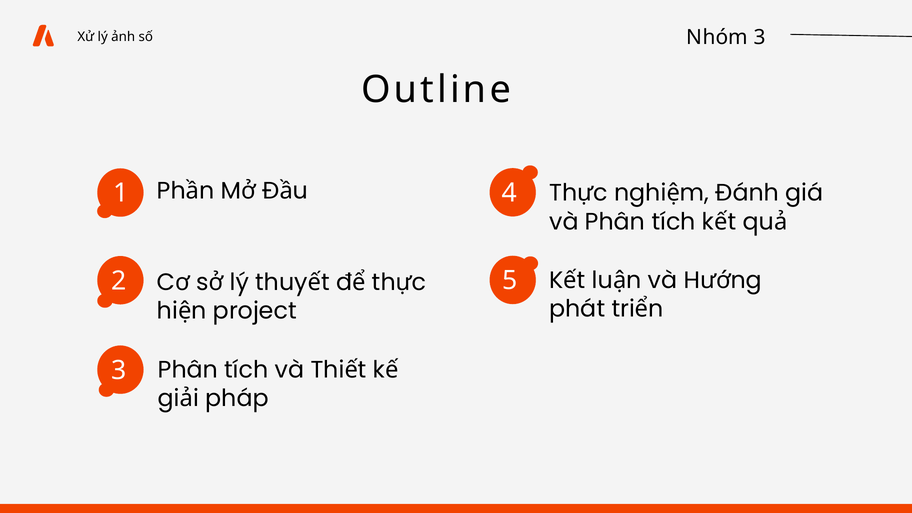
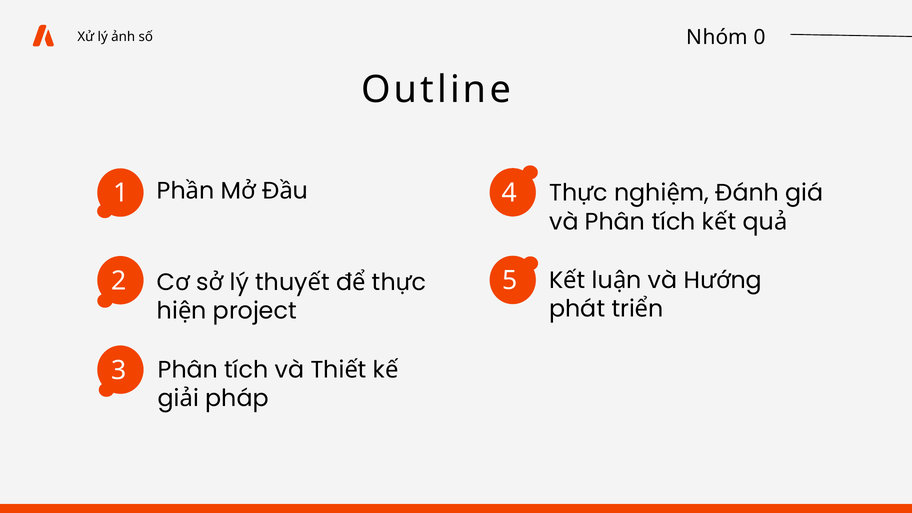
Nhóm 3: 3 -> 0 (760, 37)
